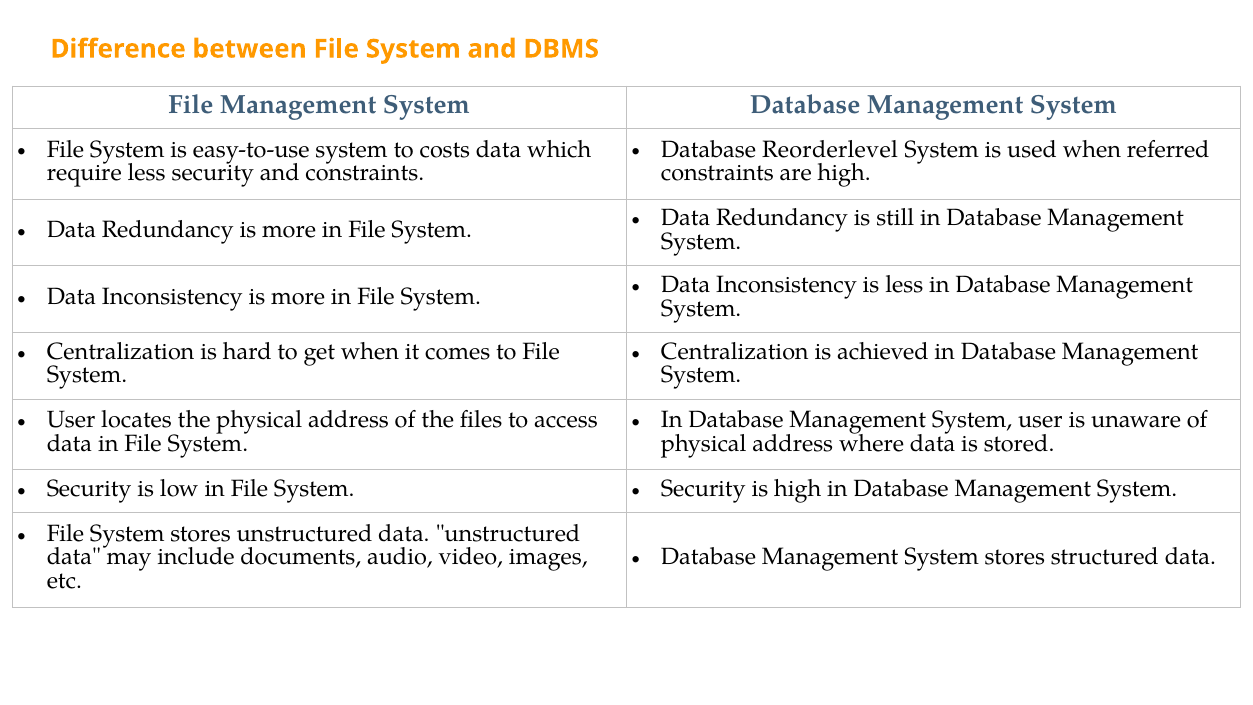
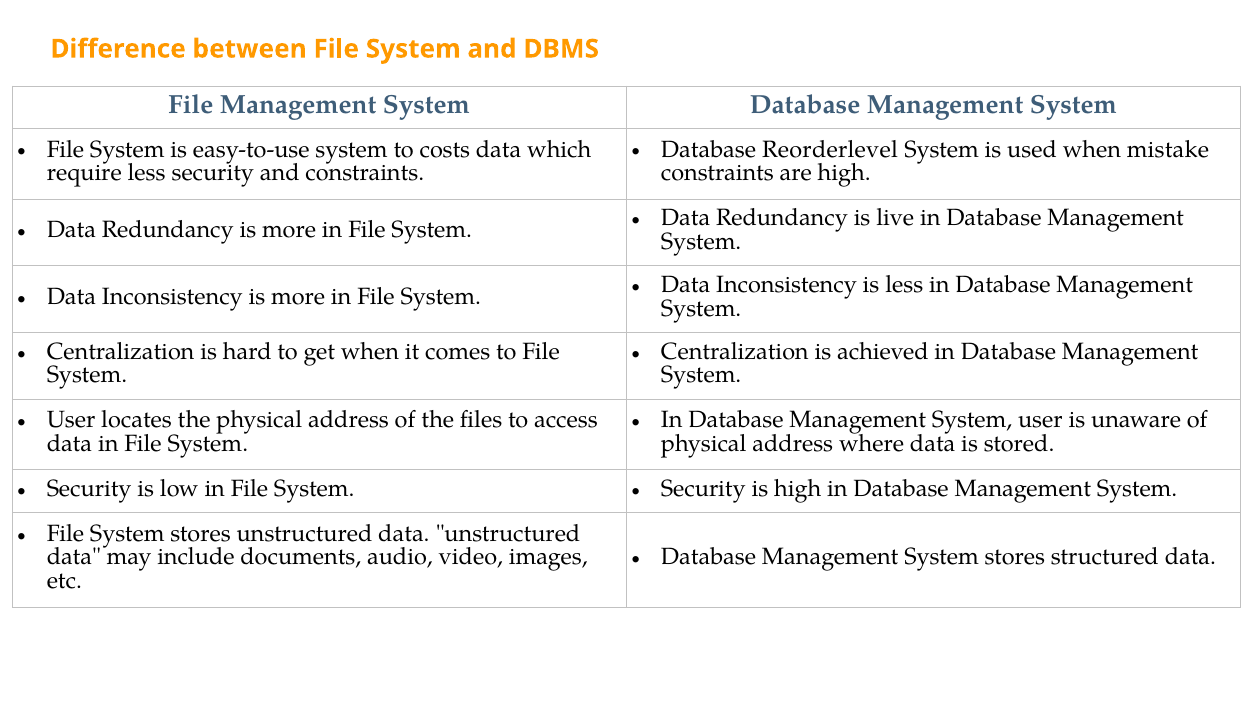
referred: referred -> mistake (1168, 149)
still: still -> live (895, 218)
